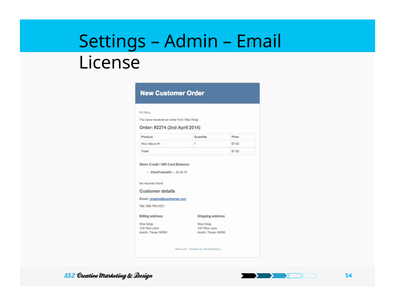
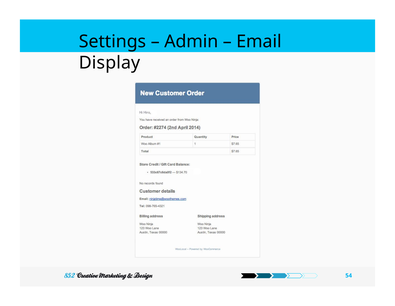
License: License -> Display (110, 63)
